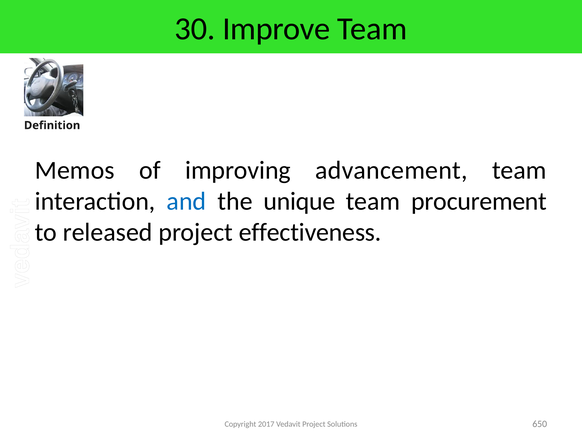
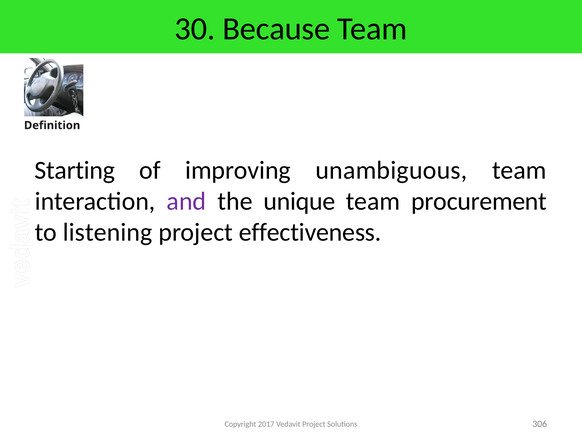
Improve: Improve -> Because (276, 29)
Memos: Memos -> Starting (75, 171)
advancement: advancement -> unambiguous (391, 171)
and colour: blue -> purple (186, 202)
released: released -> listening (108, 233)
650: 650 -> 306 (540, 425)
